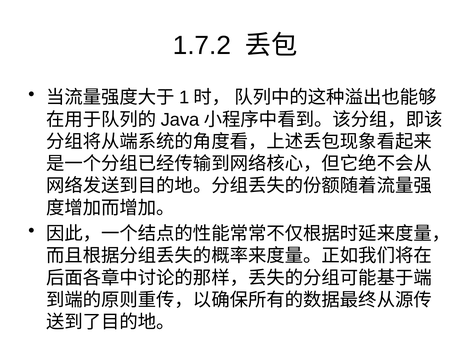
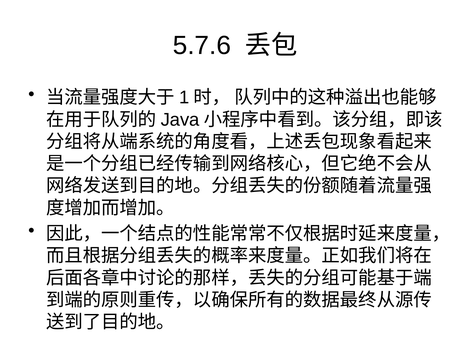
1.7.2: 1.7.2 -> 5.7.6 (202, 46)
